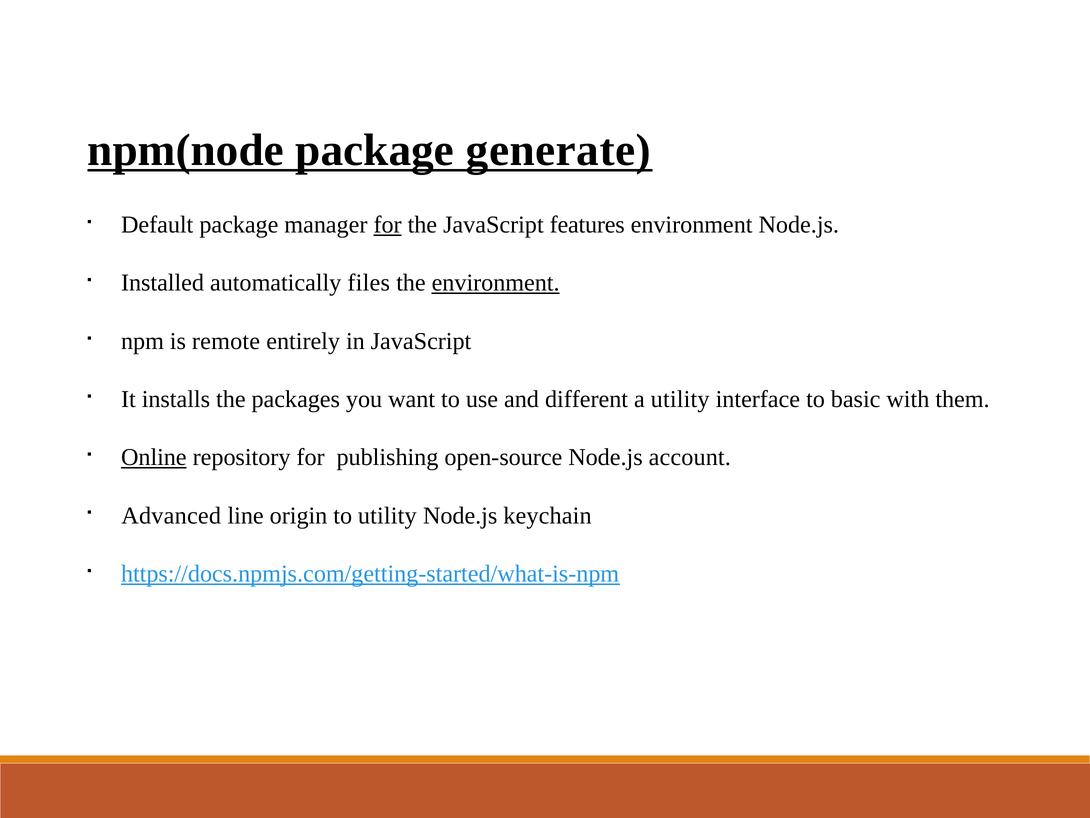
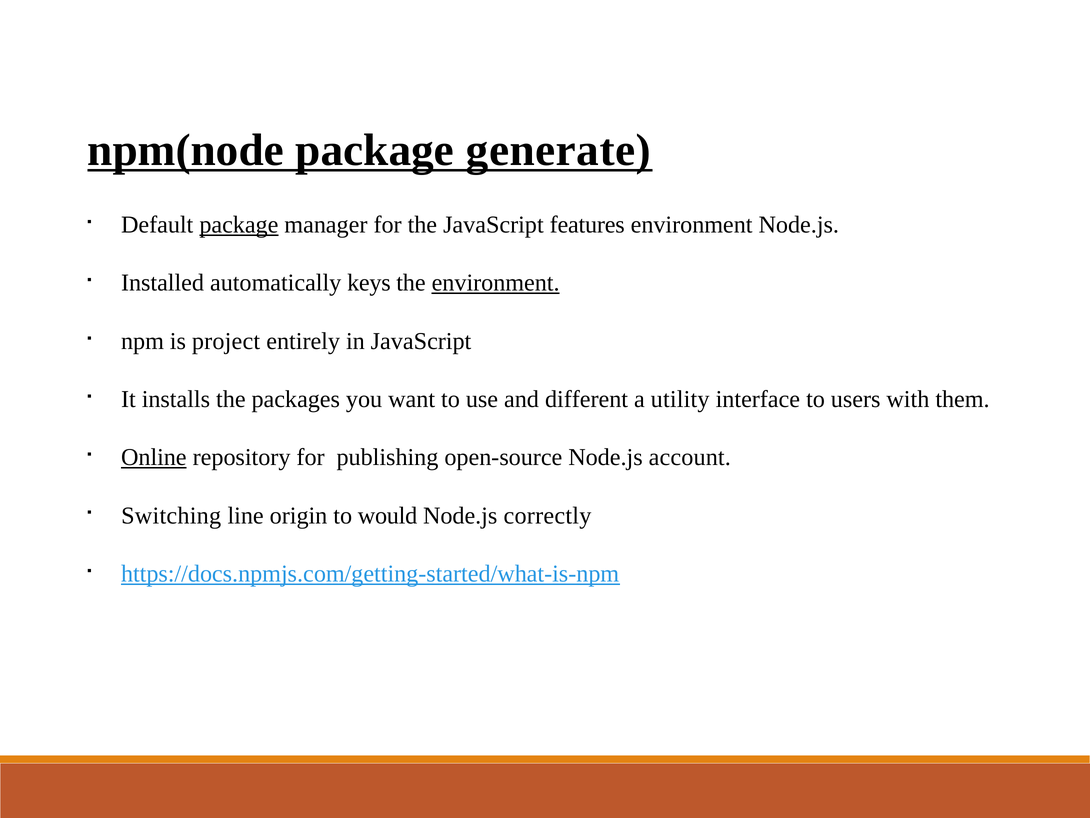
package underline: none -> present (239, 225)
for underline: present -> none (388, 225)
files: files -> keys (369, 283)
remote: remote -> project (226, 341)
basic: basic -> users (856, 399)
Advanced: Advanced -> Switching (171, 515)
to utility: utility -> would (388, 515)
keychain: keychain -> correctly (547, 515)
